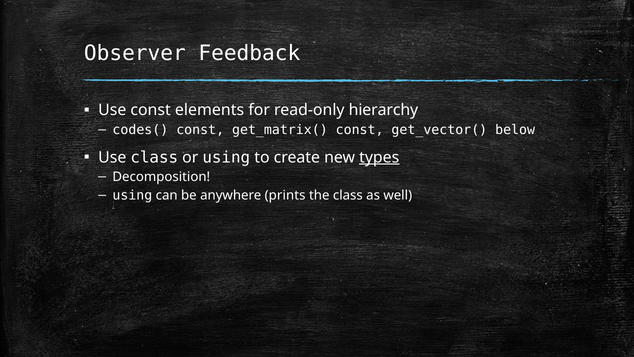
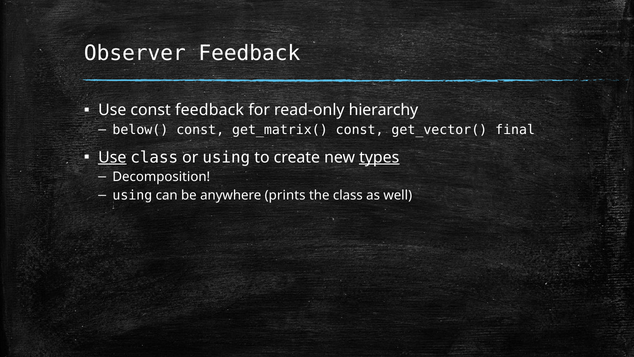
const elements: elements -> feedback (209, 110)
codes(: codes( -> below( (140, 130)
below: below -> final (515, 130)
Use underline: none -> present (112, 157)
